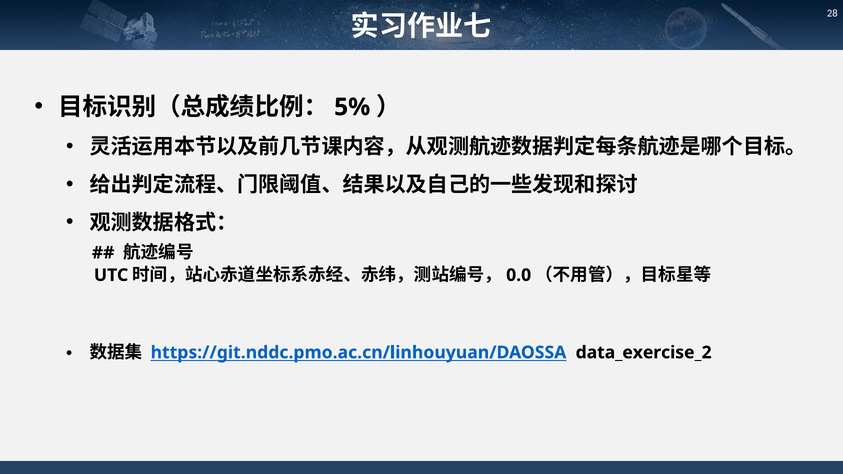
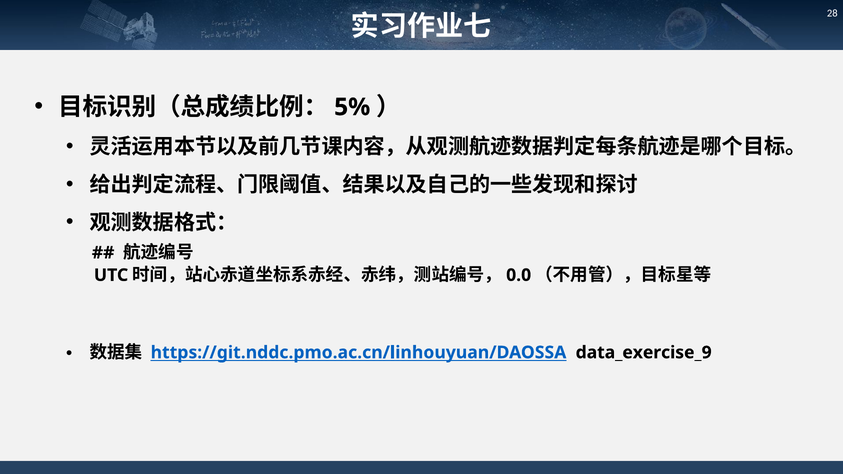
data_exercise_2: data_exercise_2 -> data_exercise_9 (644, 353)
